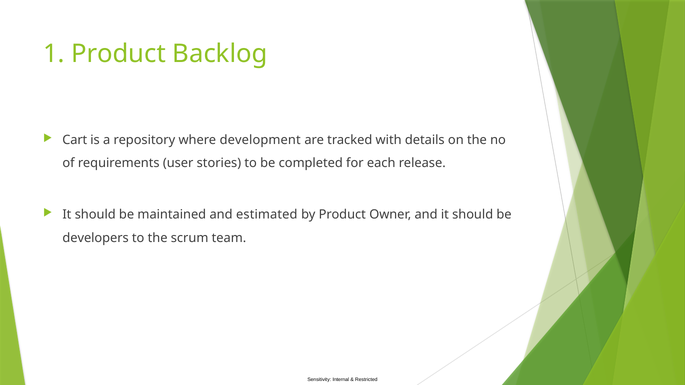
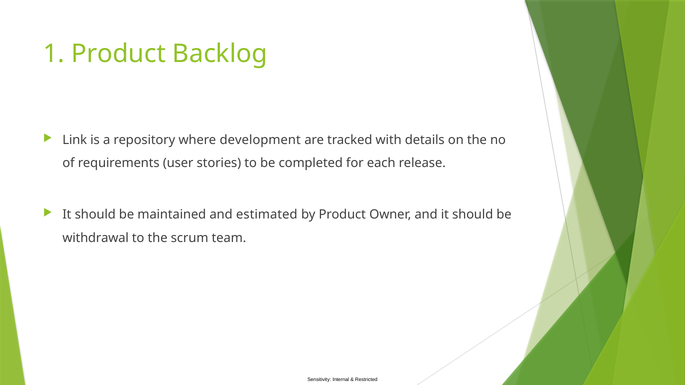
Cart: Cart -> Link (75, 140)
developers: developers -> withdrawal (96, 238)
